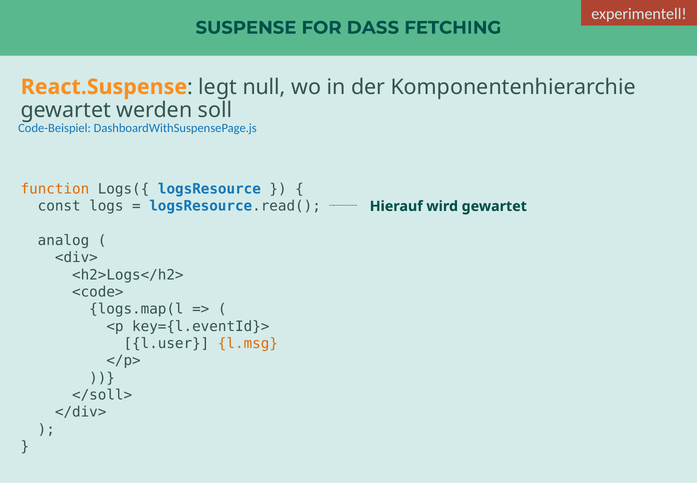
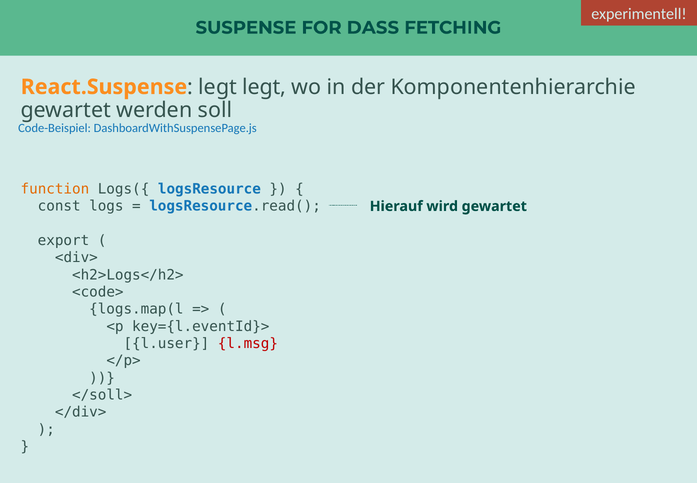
legt null: null -> legt (264, 87)
analog: analog -> export (63, 240)
l.msg colour: orange -> red (248, 343)
